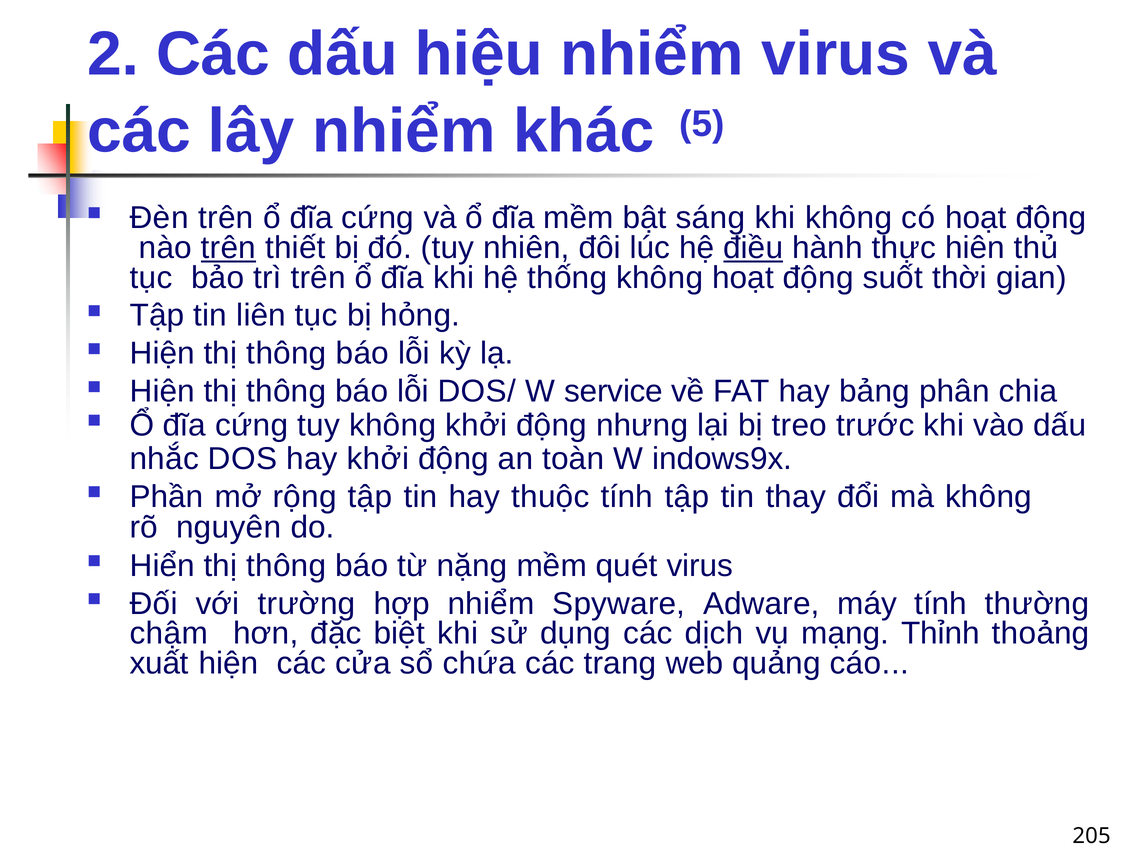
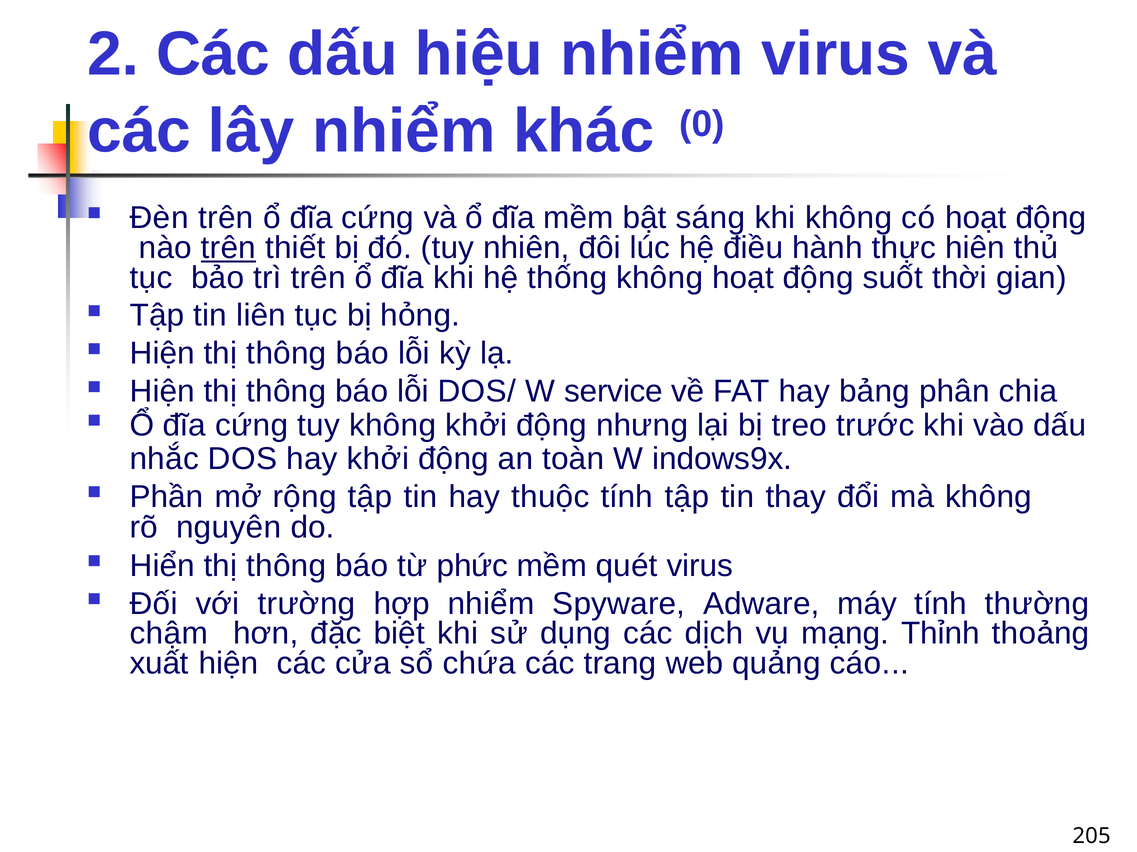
5: 5 -> 0 (702, 124)
điều underline: present -> none (753, 248)
nặng: nặng -> phức (472, 566)
